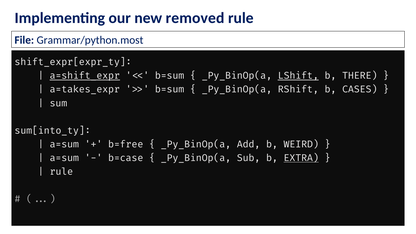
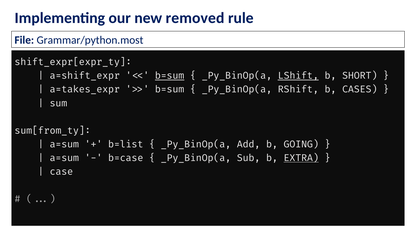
a=shift_expr underline: present -> none (85, 76)
b=sum underline: none -> present (170, 76)
THERE: THERE -> SHORT (360, 76)
sum[into_ty: sum[into_ty -> sum[from_ty (53, 131)
b=free: b=free -> b=list (126, 144)
WEIRD: WEIRD -> GOING (301, 144)
rule: rule -> case (61, 172)
